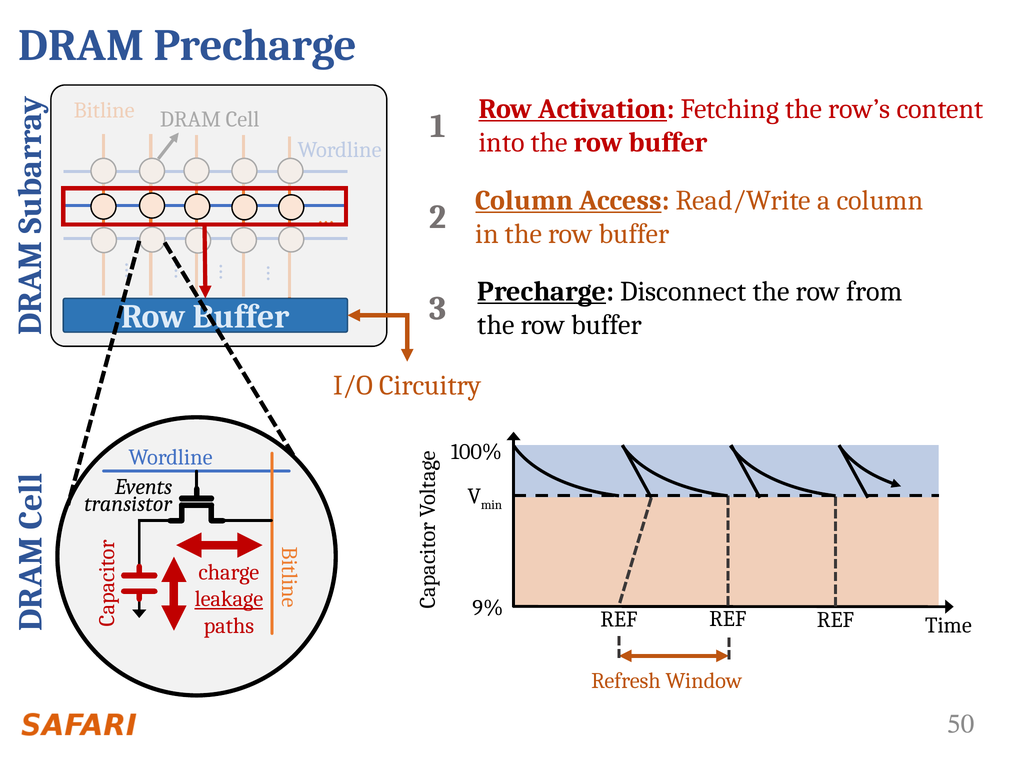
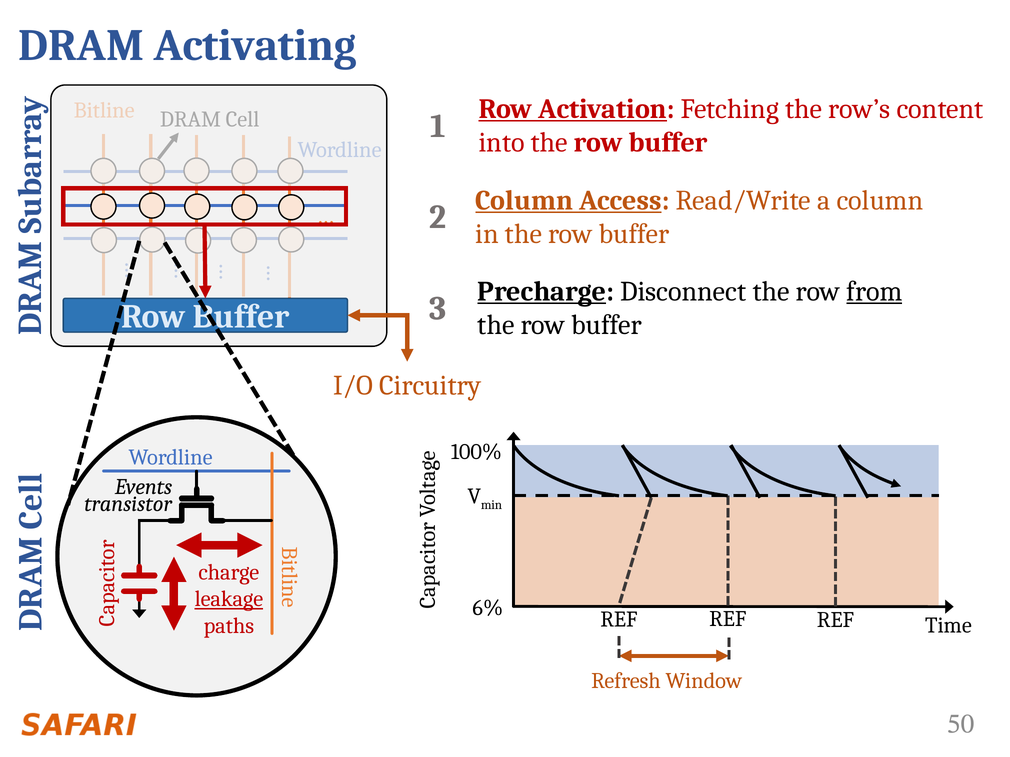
DRAM Precharge: Precharge -> Activating (255, 46)
from underline: none -> present (874, 292)
9%: 9% -> 6% (488, 608)
